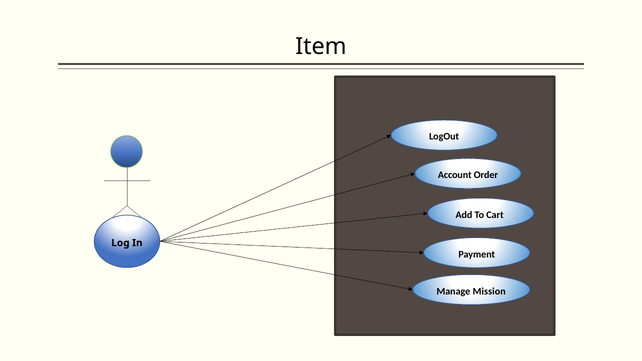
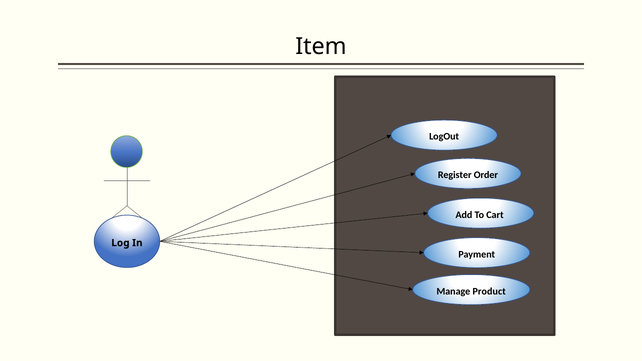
Account: Account -> Register (455, 175)
Mission: Mission -> Product (489, 291)
